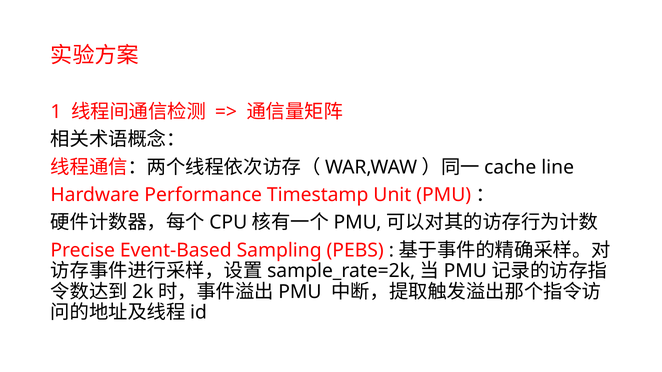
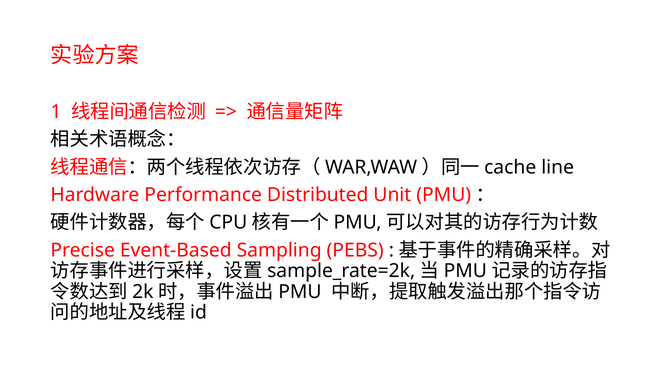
Timestamp: Timestamp -> Distributed (318, 195)
